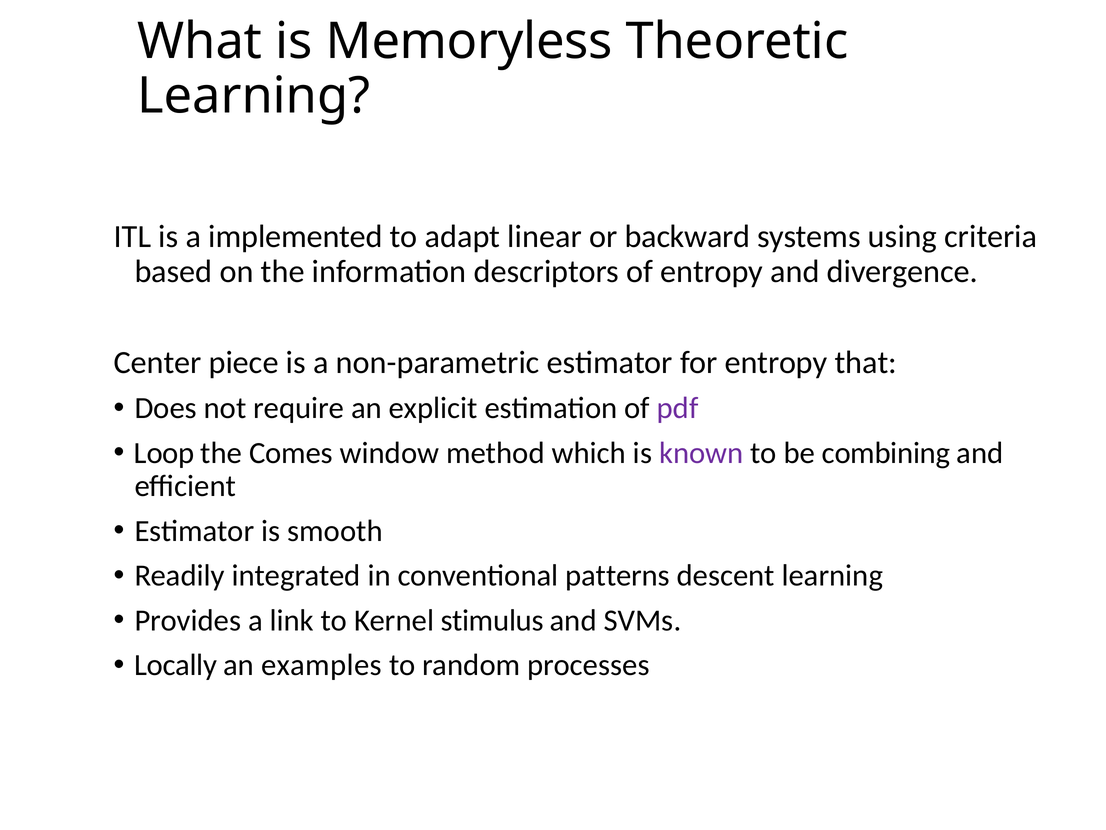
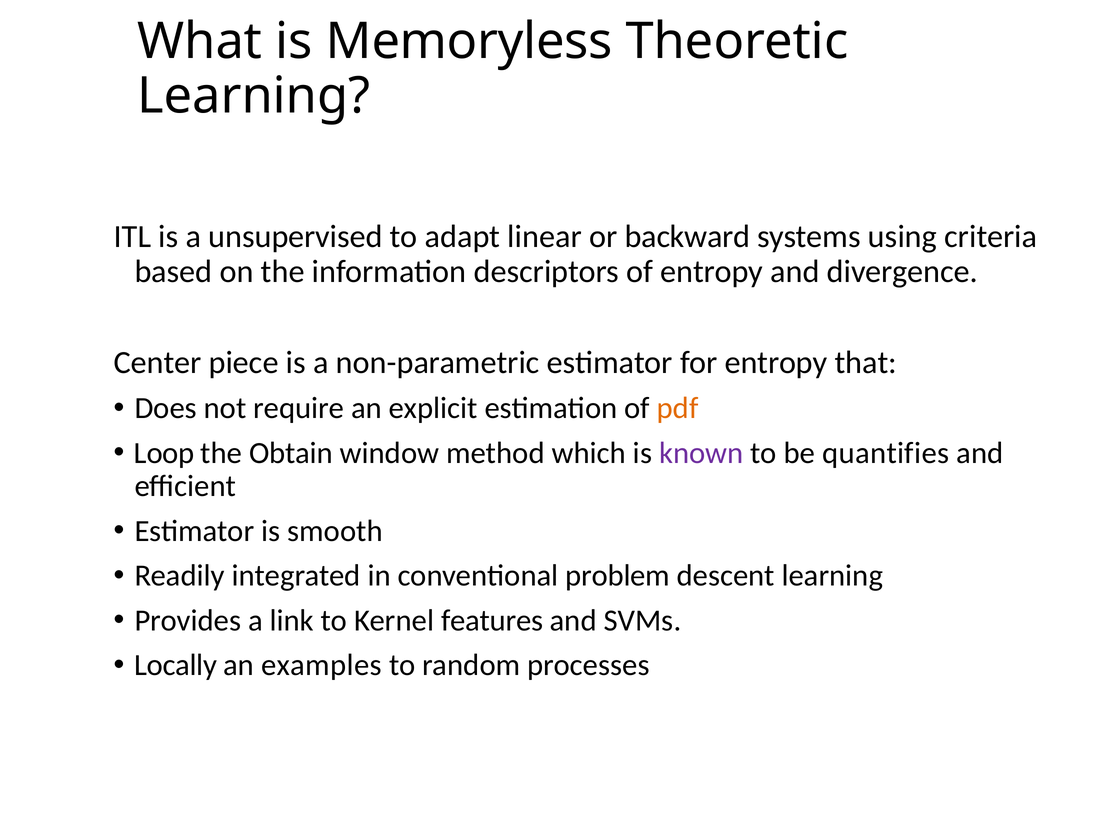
implemented: implemented -> unsupervised (296, 236)
pdf colour: purple -> orange (678, 408)
Comes: Comes -> Obtain (291, 453)
combining: combining -> quantifies (886, 453)
patterns: patterns -> problem (618, 575)
stimulus: stimulus -> features (492, 620)
